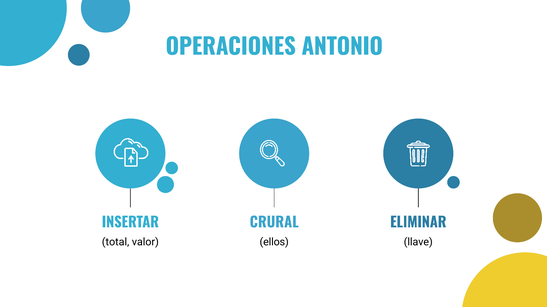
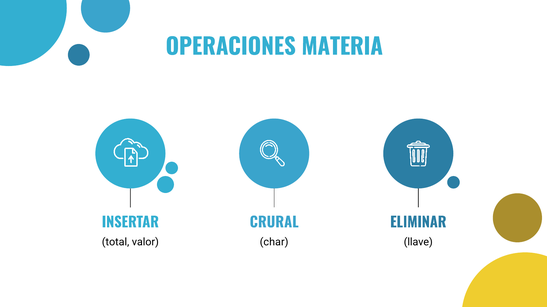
ANTONIO: ANTONIO -> MATERIA (342, 47)
ellos: ellos -> char (274, 243)
